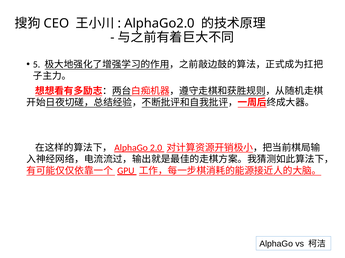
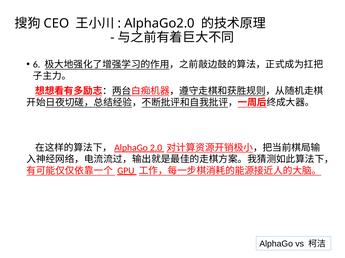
5: 5 -> 6 (37, 65)
